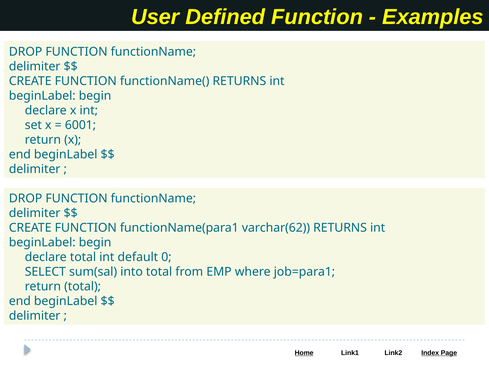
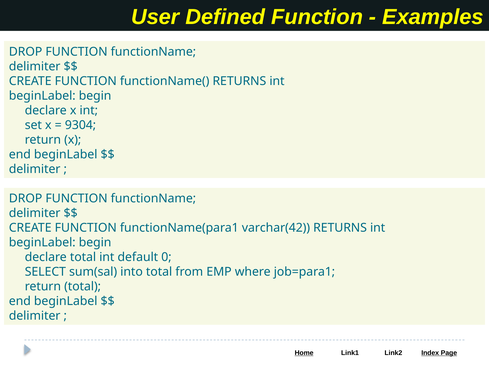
6001: 6001 -> 9304 (80, 125)
varchar(62: varchar(62 -> varchar(42 (276, 228)
